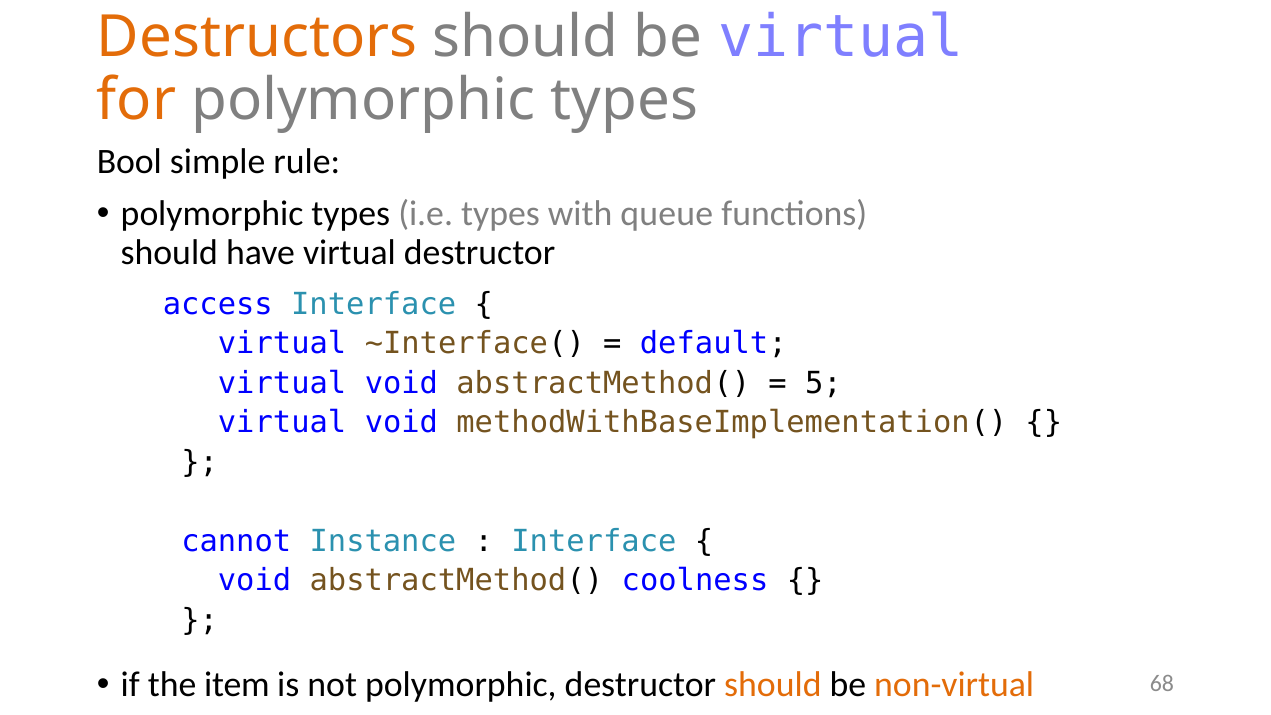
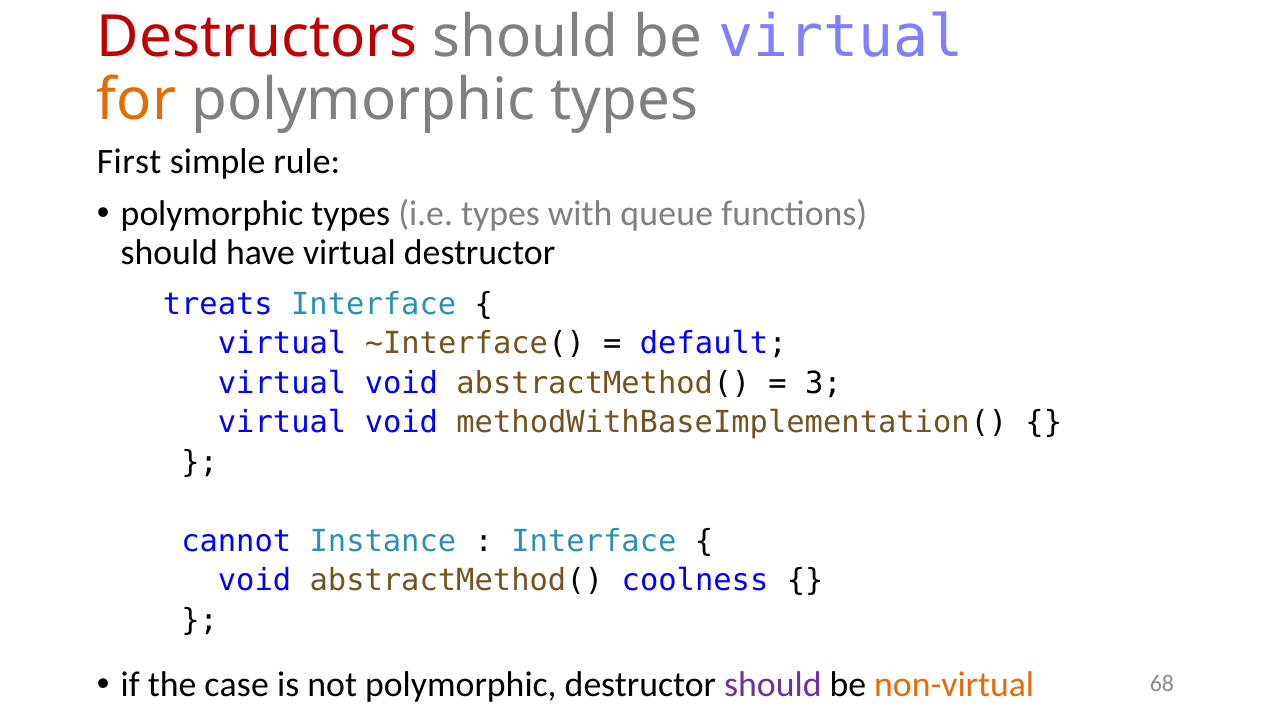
Destructors colour: orange -> red (257, 37)
Bool: Bool -> First (129, 162)
access: access -> treats (218, 304)
5: 5 -> 3 (823, 383)
item: item -> case (237, 685)
should colour: orange -> purple (773, 685)
